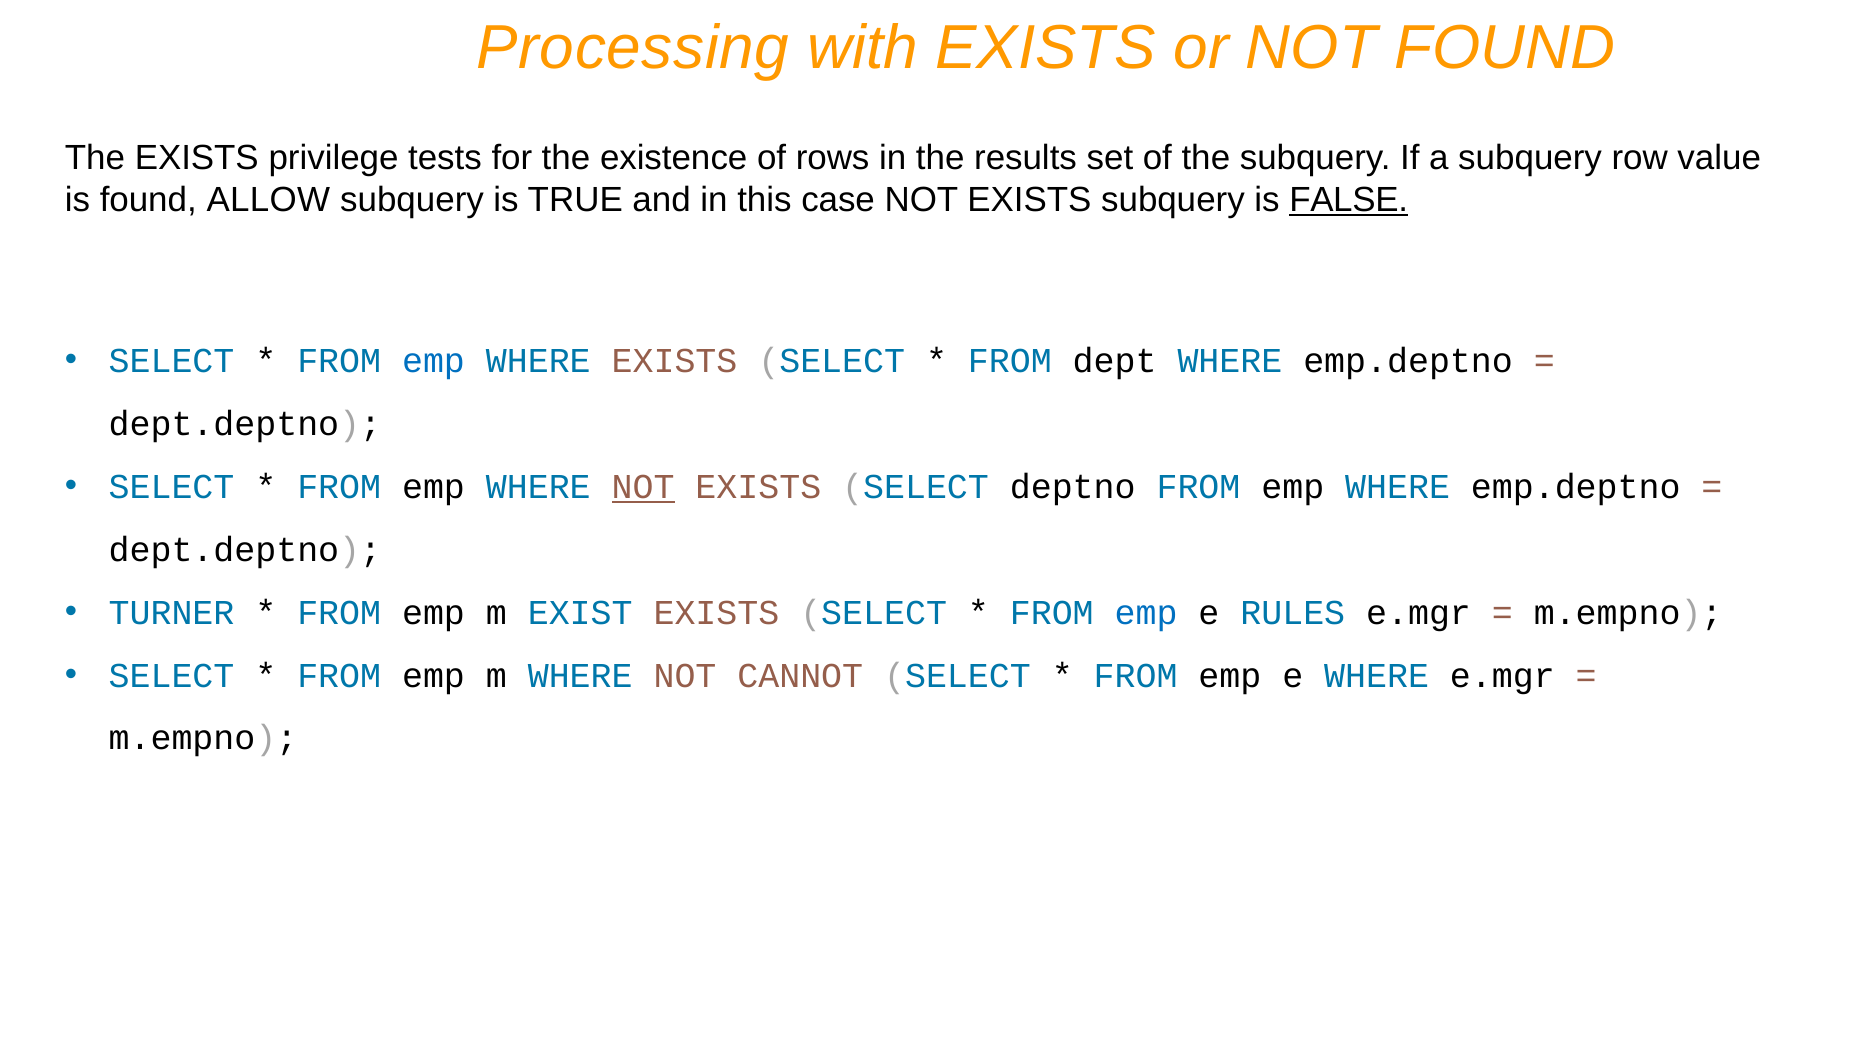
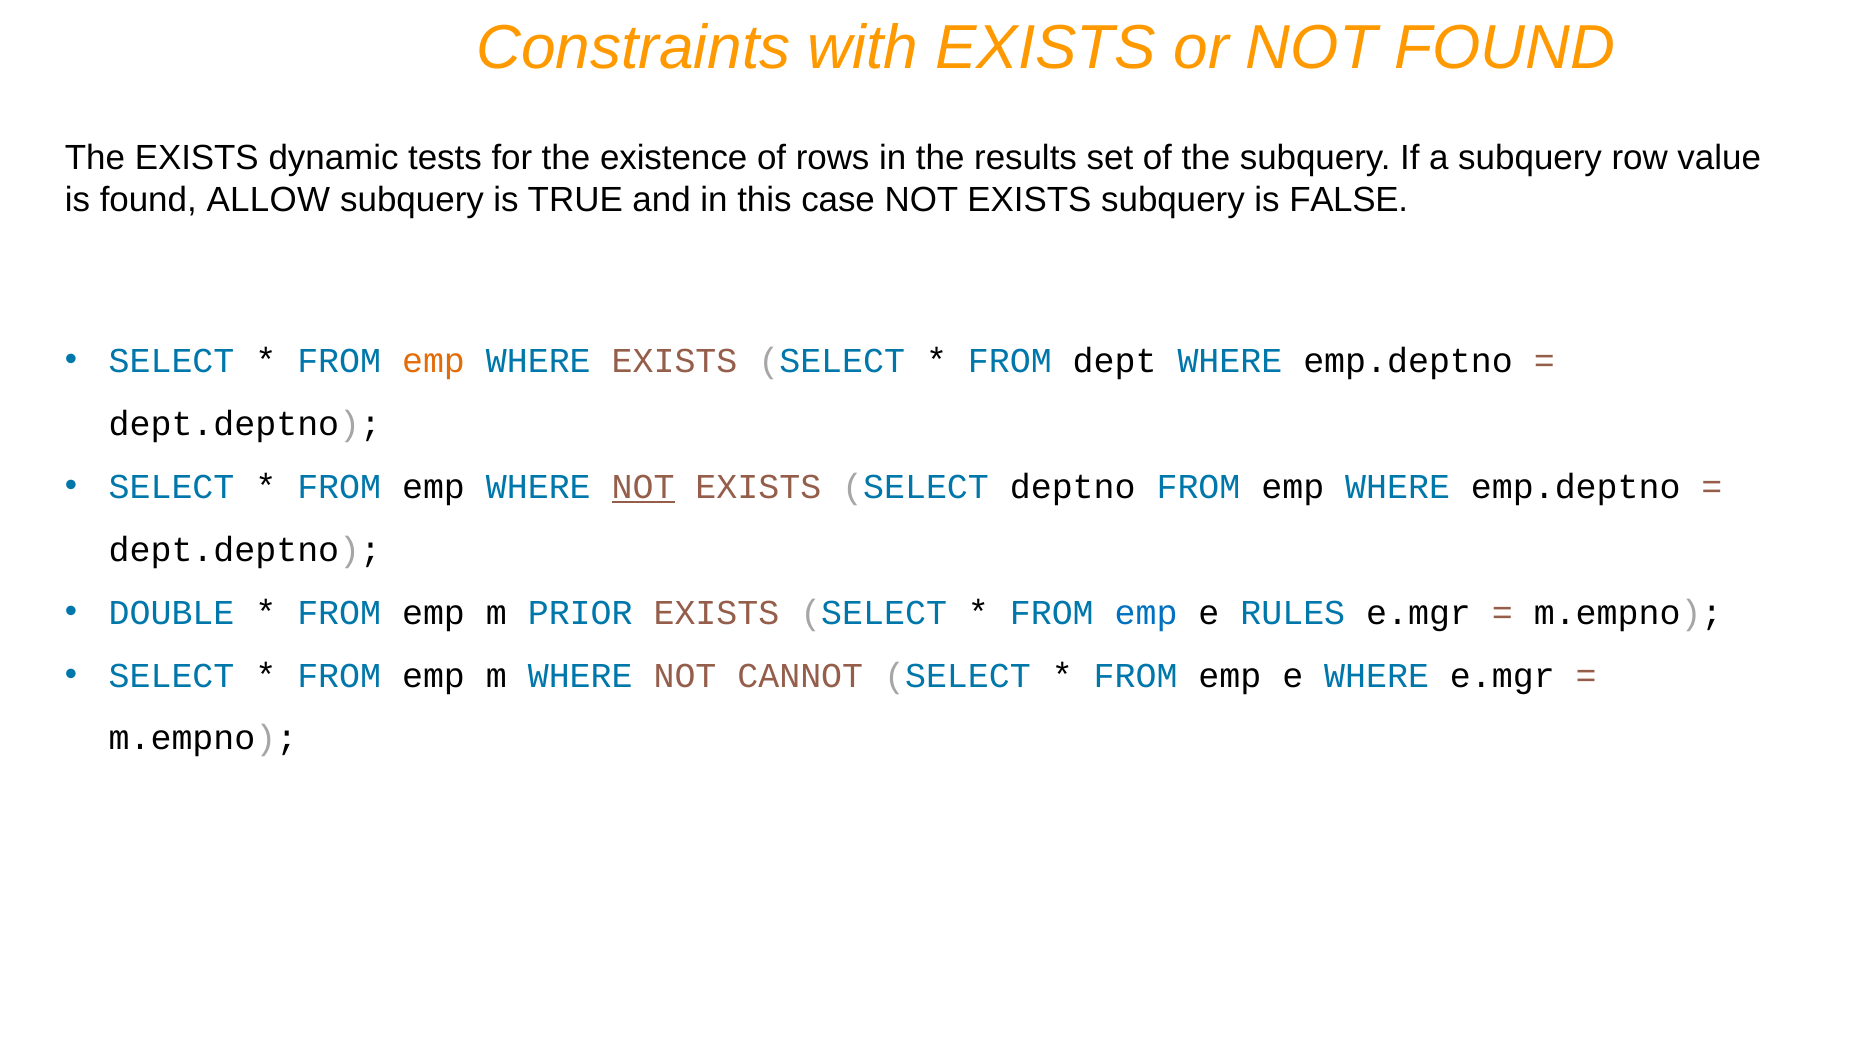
Processing: Processing -> Constraints (633, 48)
privilege: privilege -> dynamic (334, 158)
FALSE underline: present -> none (1349, 200)
emp colour: blue -> orange (434, 361)
TURNER: TURNER -> DOUBLE (172, 613)
EXIST: EXIST -> PRIOR (580, 613)
